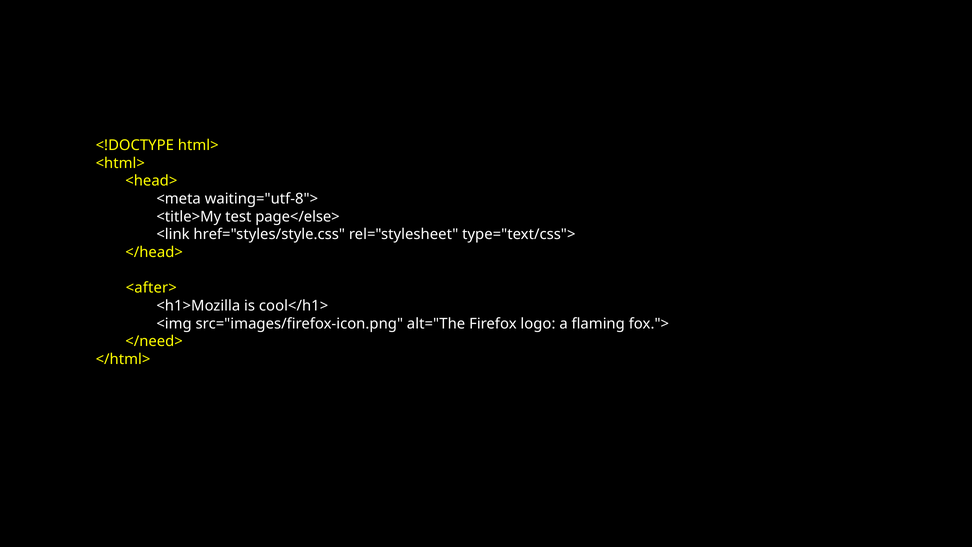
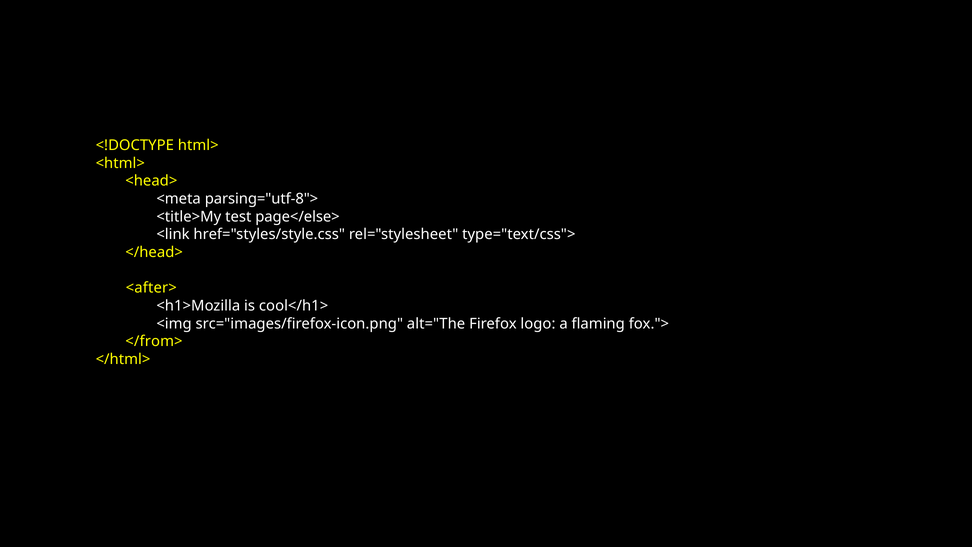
waiting="utf-8">: waiting="utf-8"> -> parsing="utf-8"> (262, 199)
</need>: </need> -> </from> (154, 341)
